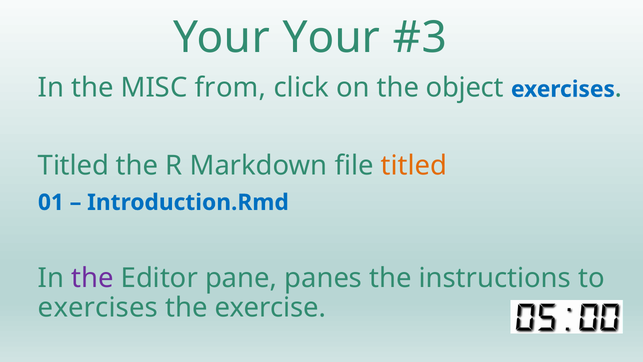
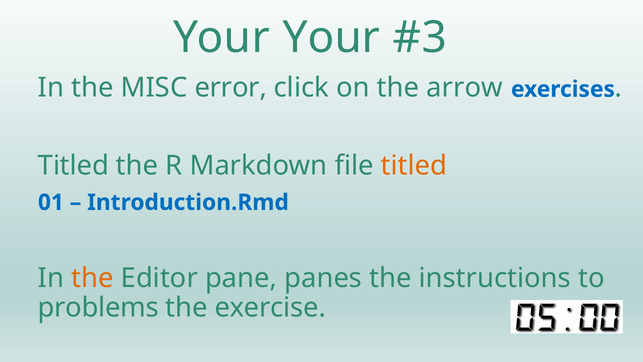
from: from -> error (231, 88)
object: object -> arrow (465, 88)
the colour: purple -> orange (93, 278)
exercises: exercises -> problems (98, 307)
